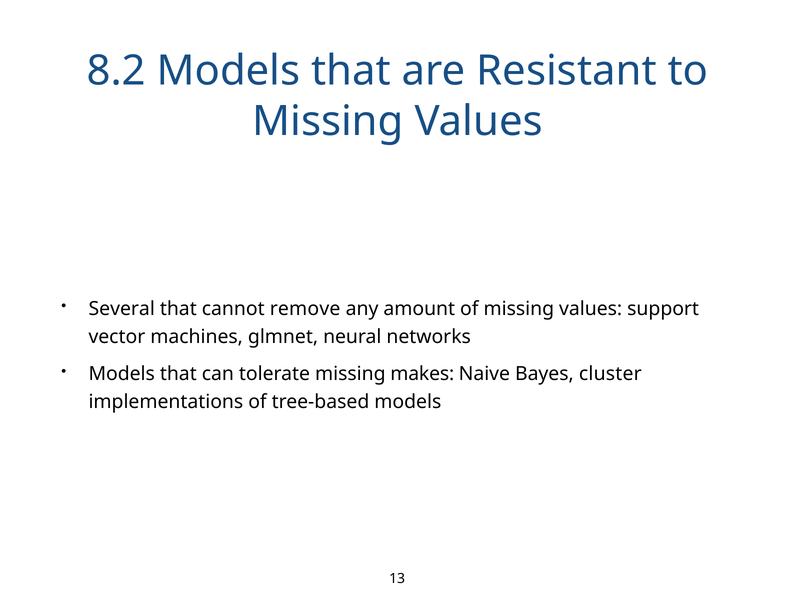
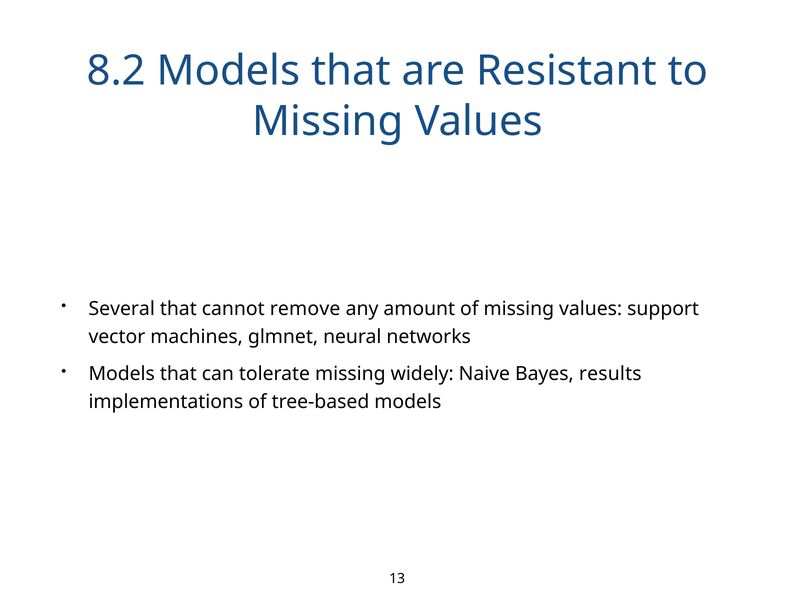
makes: makes -> widely (422, 374)
cluster: cluster -> results (610, 374)
